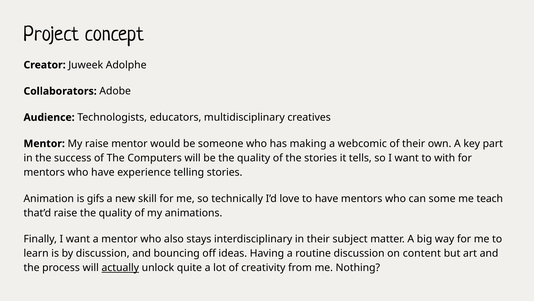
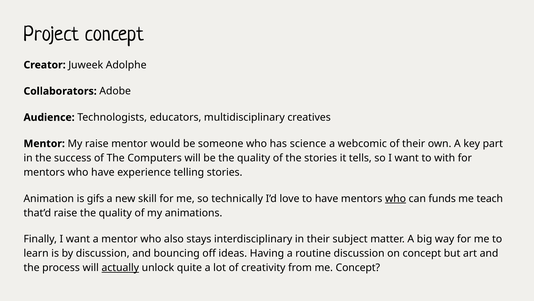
making: making -> science (308, 143)
who underline: none -> present (396, 198)
some: some -> funds (442, 198)
on content: content -> concept (422, 253)
me Nothing: Nothing -> Concept (358, 267)
